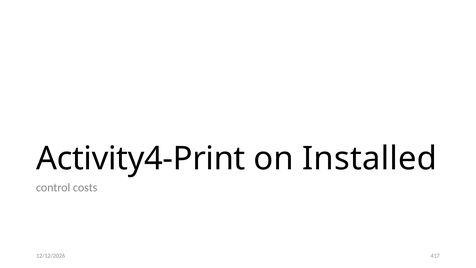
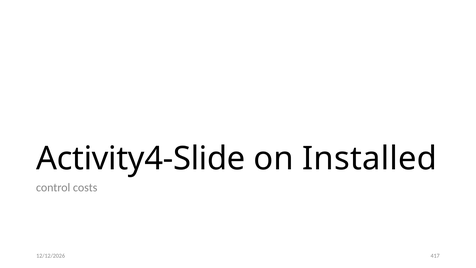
Activity4-Print: Activity4-Print -> Activity4-Slide (141, 158)
